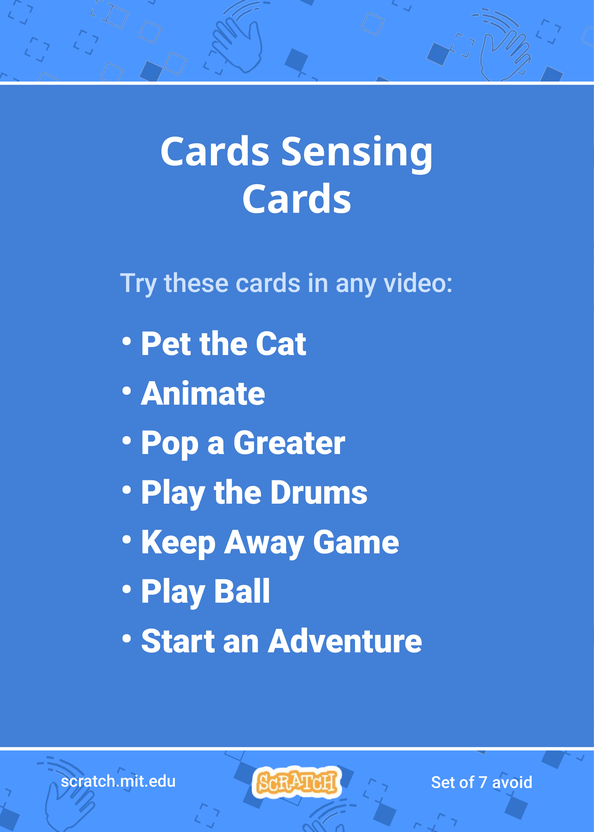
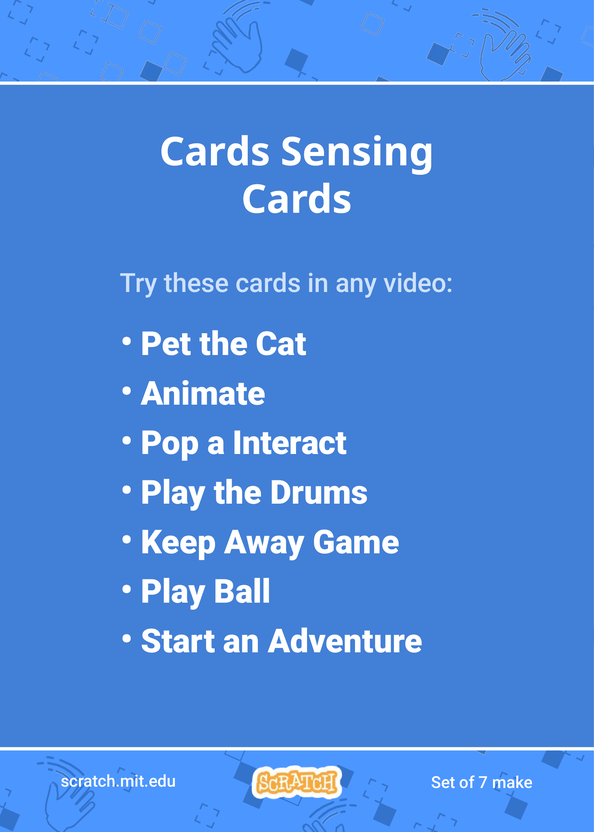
Greater: Greater -> Interact (290, 443)
avoid: avoid -> make (512, 782)
